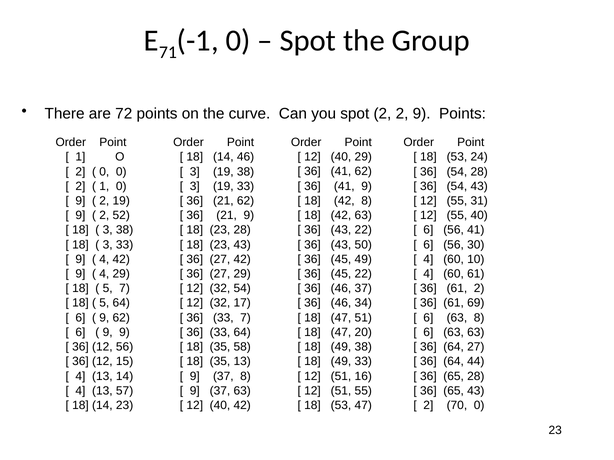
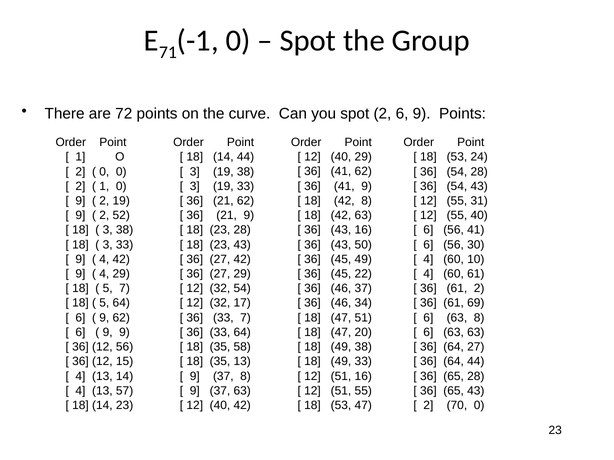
2 2: 2 -> 6 (402, 114)
14 46: 46 -> 44 (246, 157)
43 22: 22 -> 16 (363, 230)
